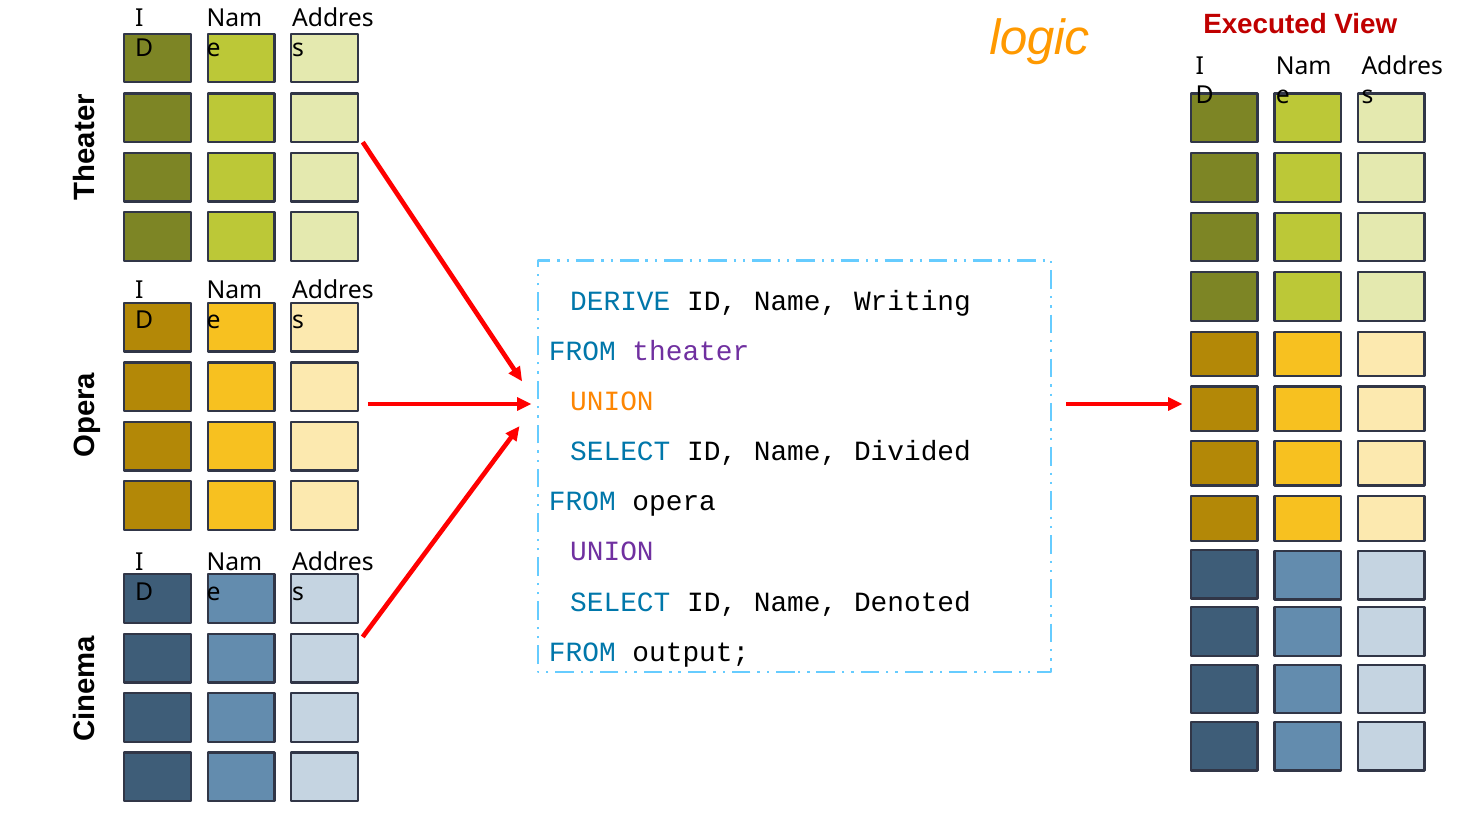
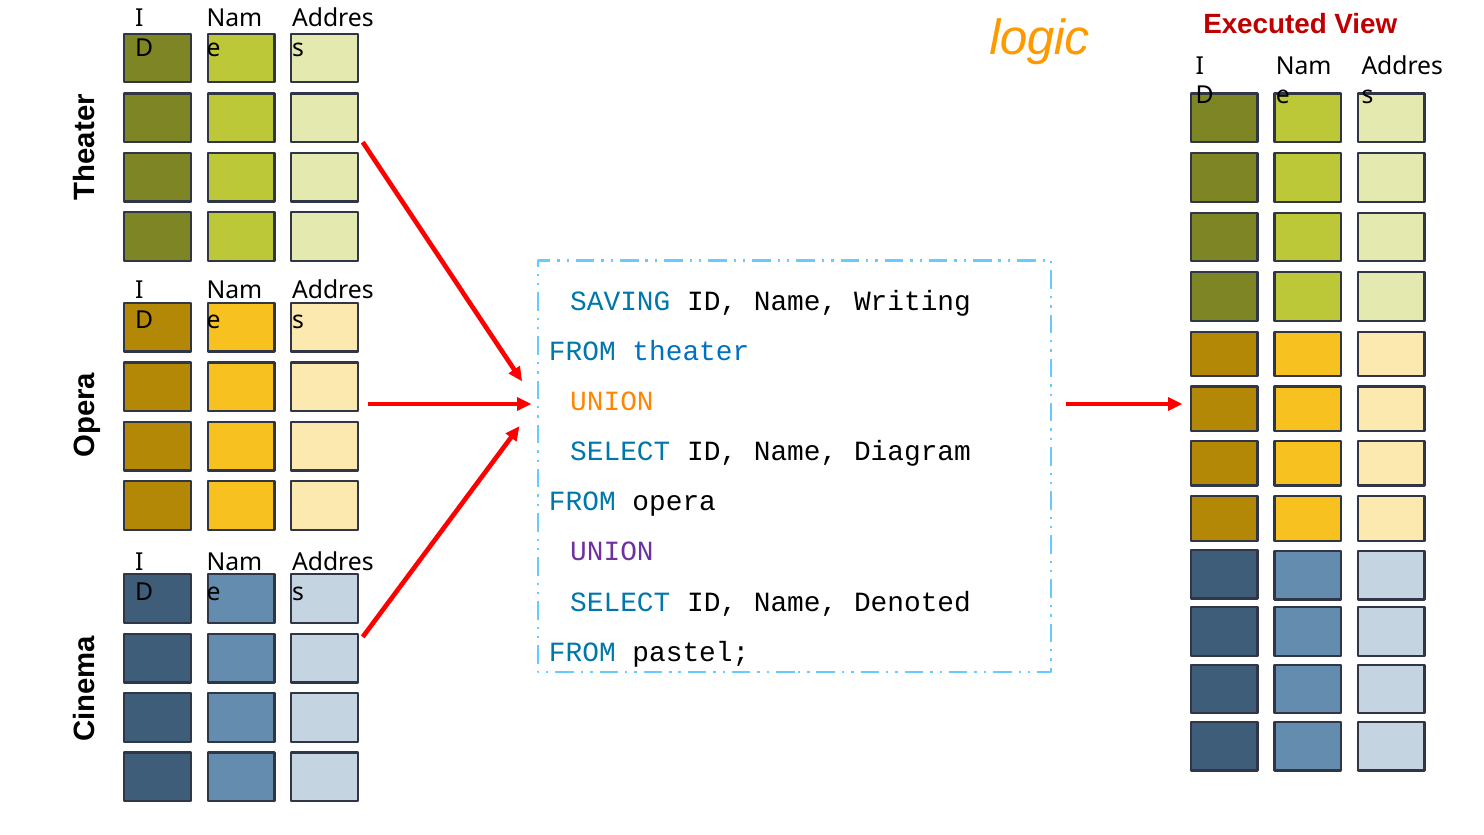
DERIVE: DERIVE -> SAVING (620, 301)
theater colour: purple -> blue (691, 351)
Divided: Divided -> Diagram (912, 451)
output: output -> pastel (691, 652)
